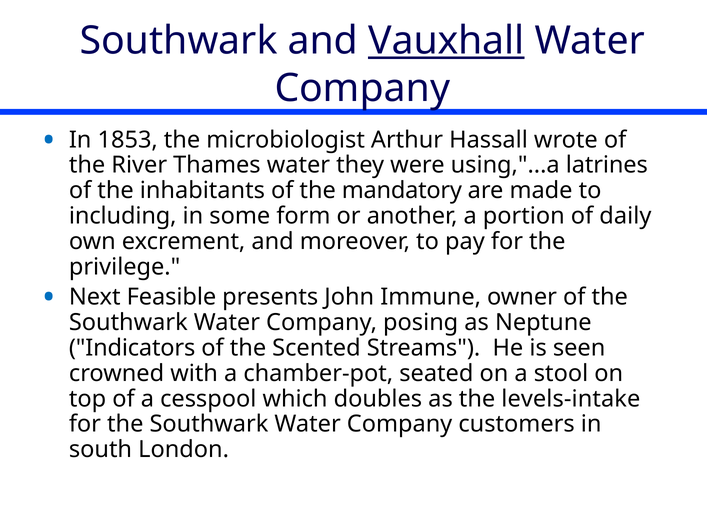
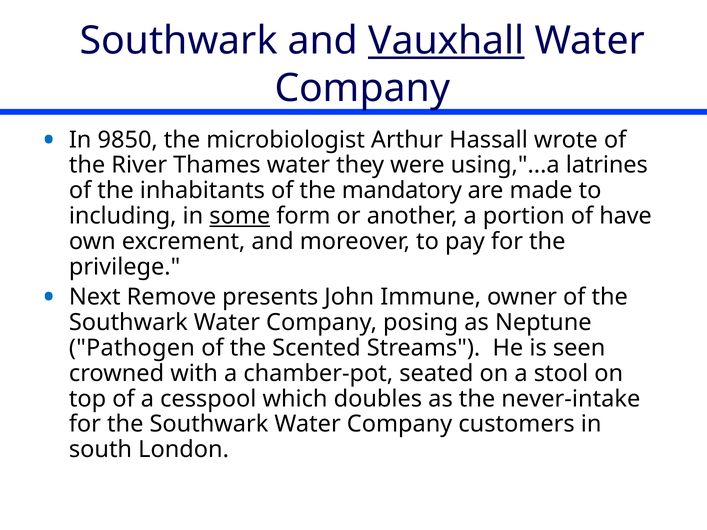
1853: 1853 -> 9850 (128, 140)
some underline: none -> present (240, 216)
daily: daily -> have (626, 216)
Feasible: Feasible -> Remove (171, 297)
Indicators: Indicators -> Pathogen (132, 348)
levels-intake: levels-intake -> never-intake (571, 399)
